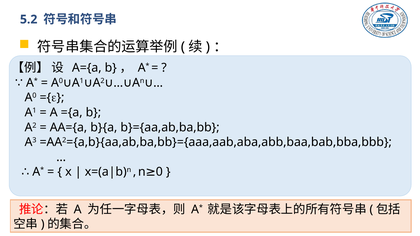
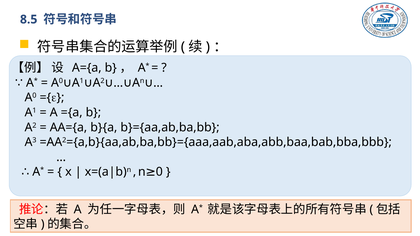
5.2: 5.2 -> 8.5 (29, 19)
